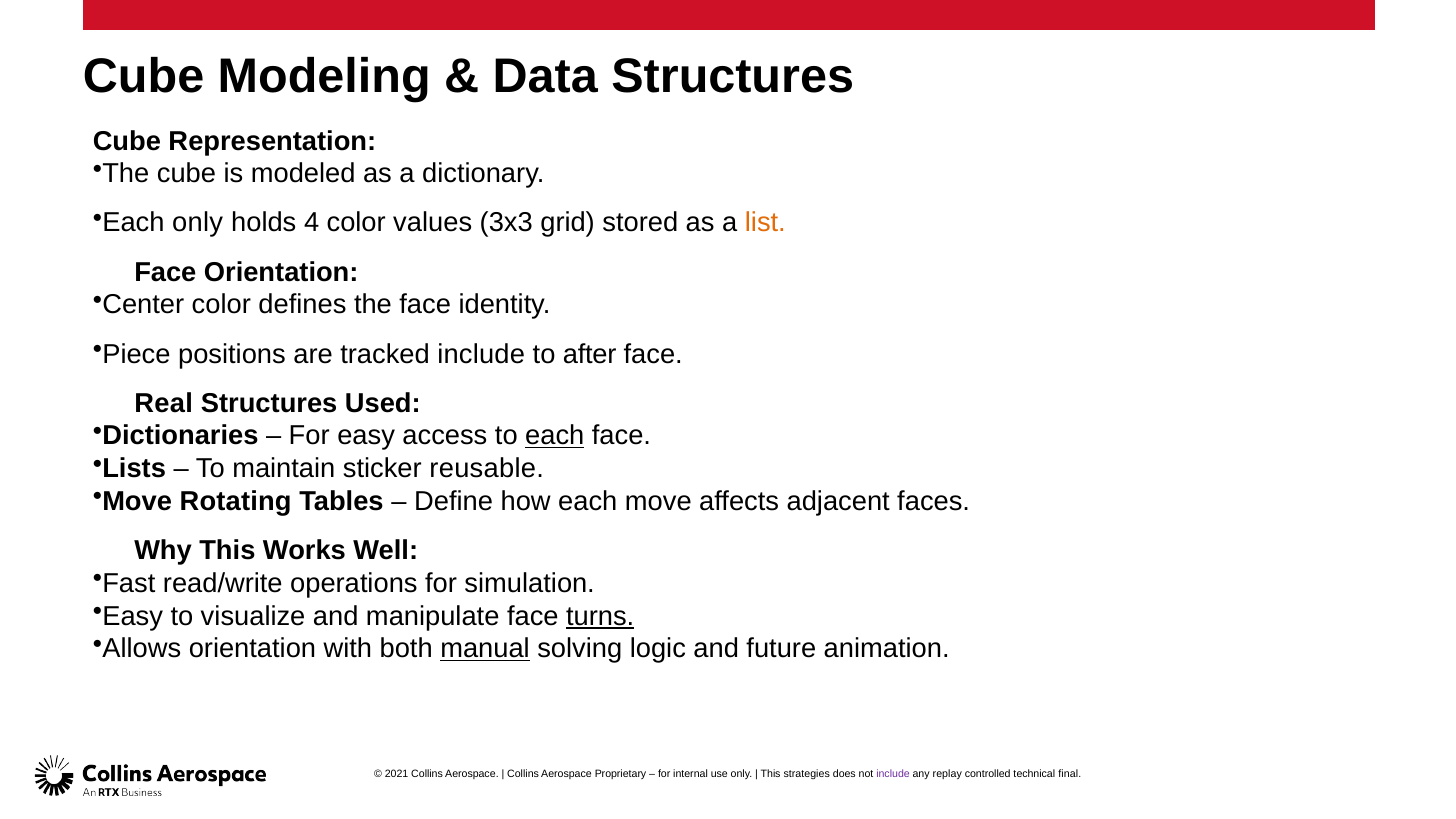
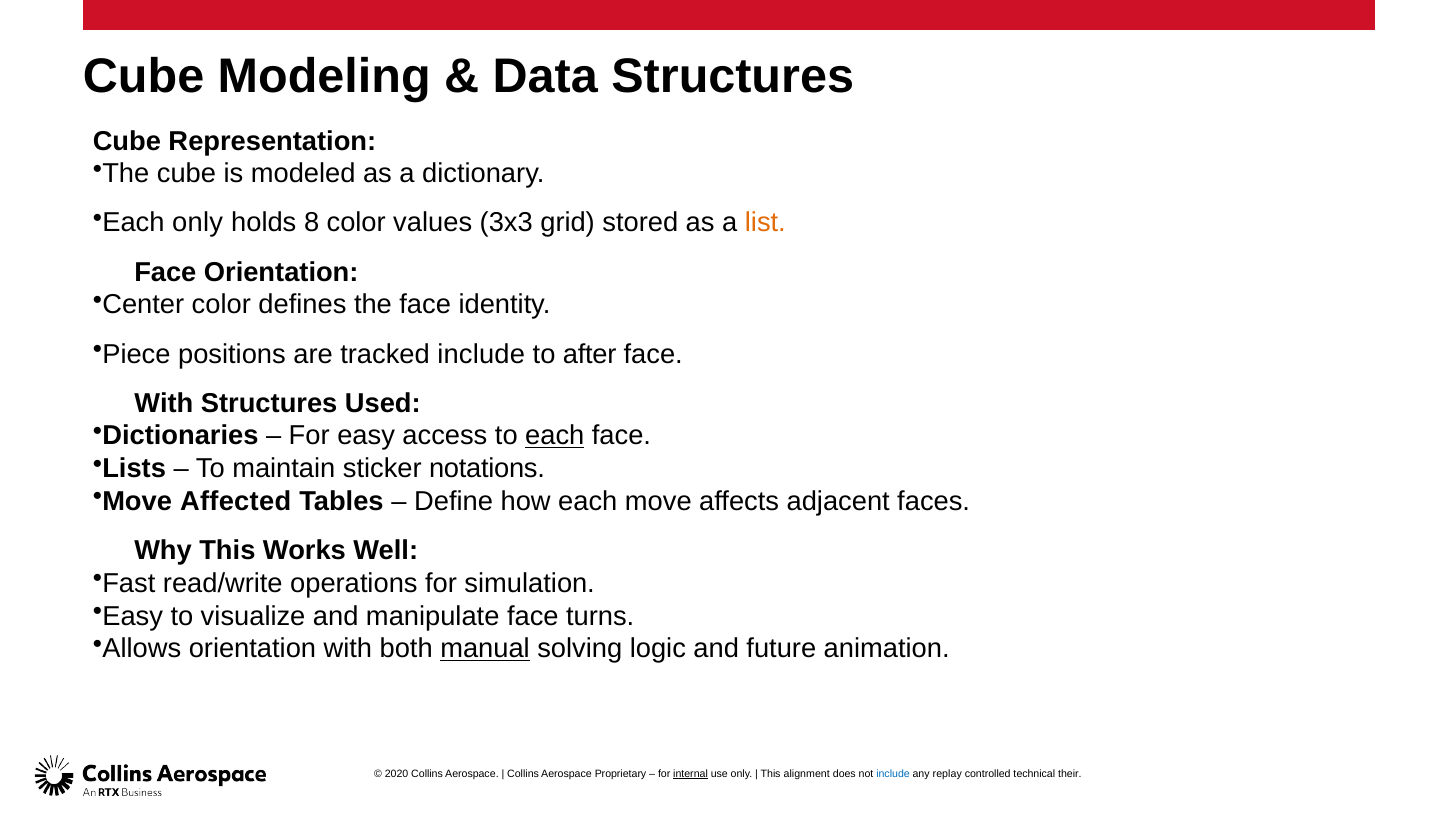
4: 4 -> 8 (312, 223)
Real: Real -> With (164, 403)
reusable: reusable -> notations (487, 469)
Rotating: Rotating -> Affected (236, 501)
turns underline: present -> none (600, 616)
2021: 2021 -> 2020 (397, 774)
internal underline: none -> present (691, 774)
strategies: strategies -> alignment (807, 774)
include colour: purple -> blue (893, 774)
final: final -> their (1070, 774)
